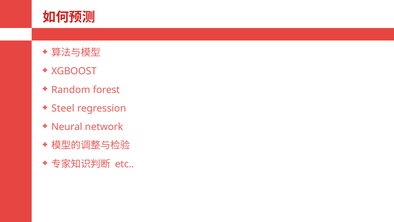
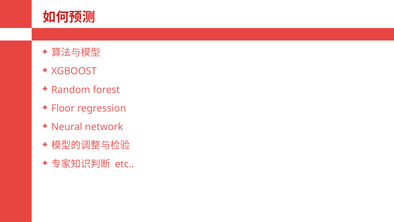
Steel: Steel -> Floor (63, 108)
